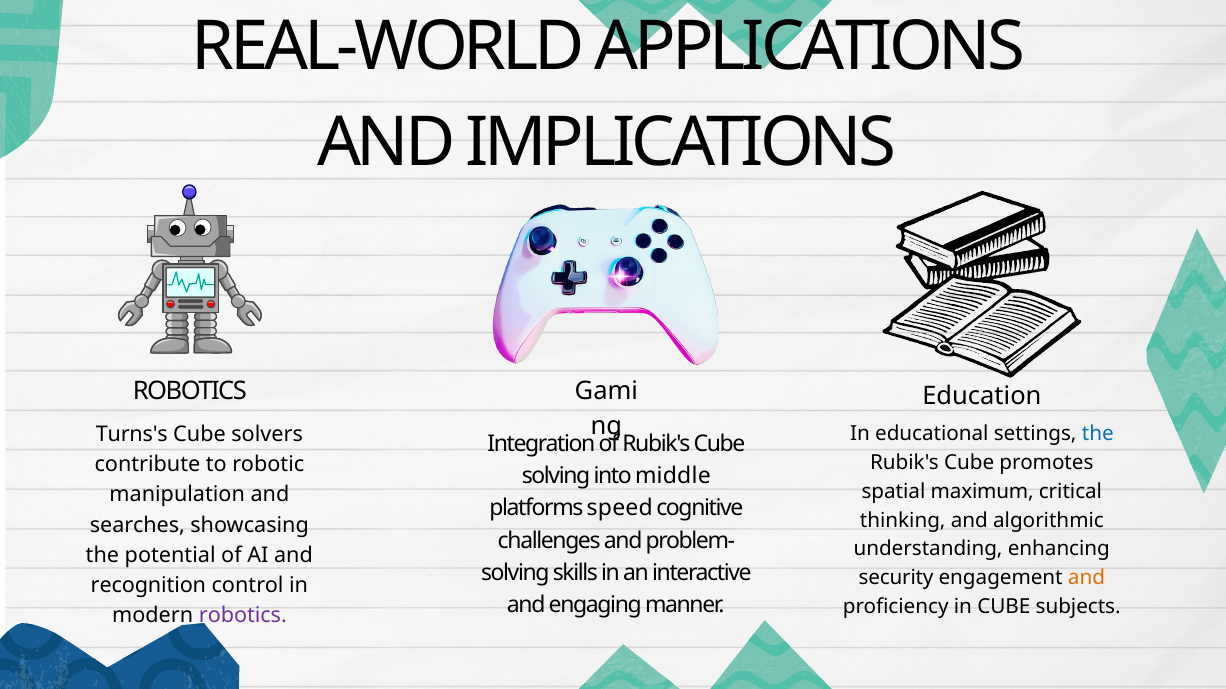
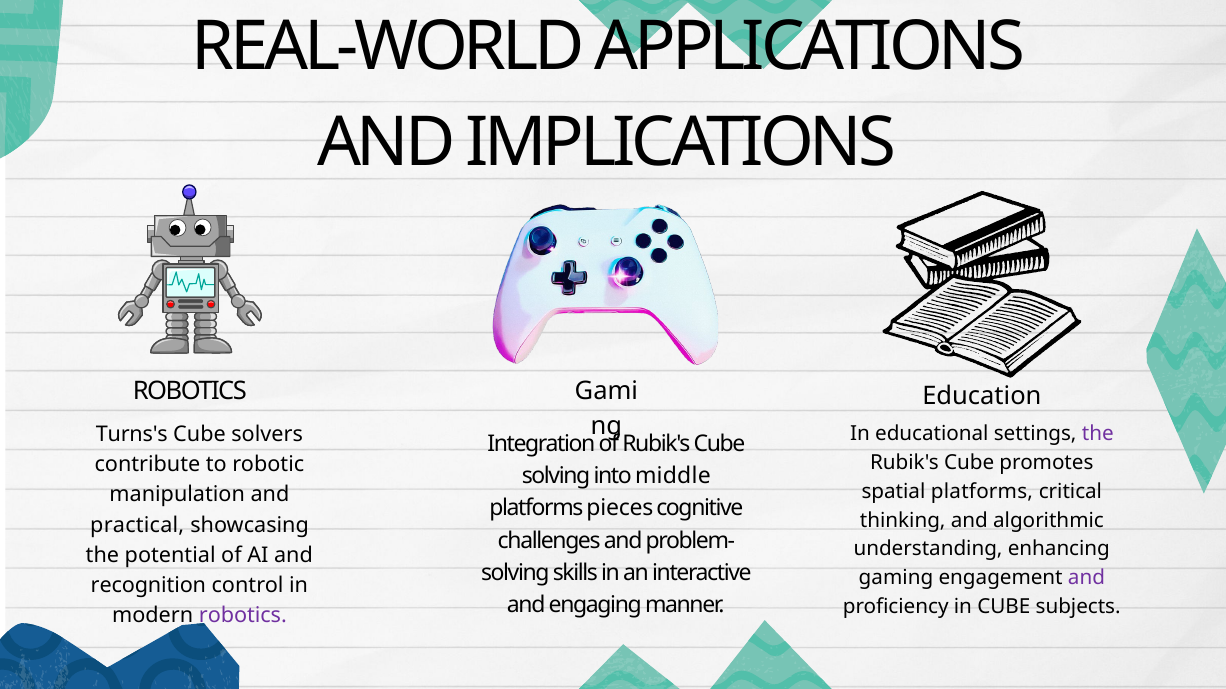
the colour: blue -> purple (1098, 434)
spatial maximum: maximum -> platforms (982, 492)
speed: speed -> pieces (620, 509)
searches: searches -> practical (137, 525)
security: security -> gaming (896, 579)
and colour: orange -> purple (1087, 579)
